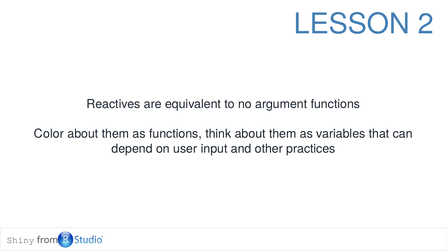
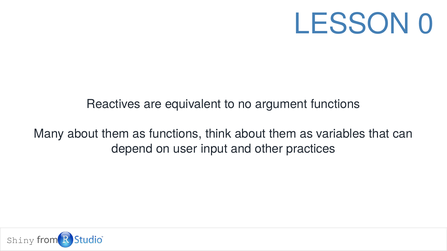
2: 2 -> 0 (426, 24)
Color: Color -> Many (49, 134)
